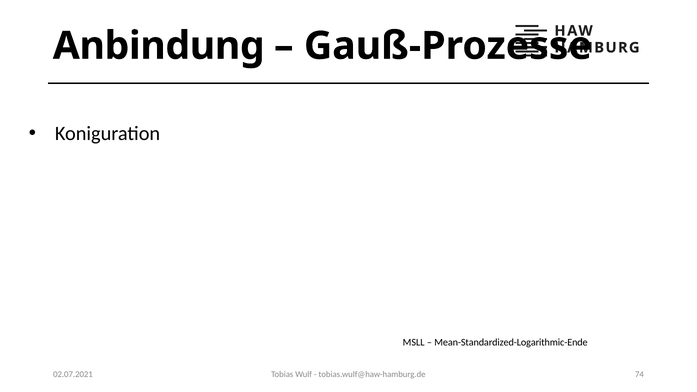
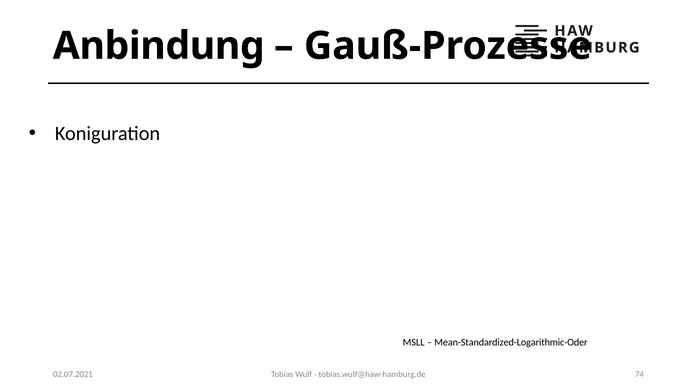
Mean-Standardized-Logarithmic-Ende: Mean-Standardized-Logarithmic-Ende -> Mean-Standardized-Logarithmic-Oder (511, 342)
